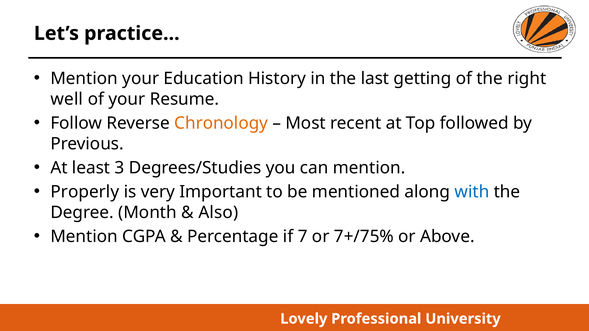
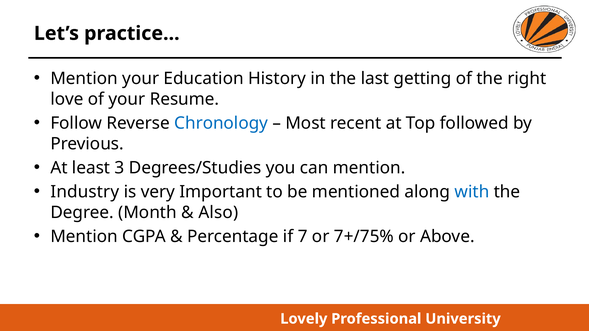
well: well -> love (67, 99)
Chronology colour: orange -> blue (221, 123)
Properly: Properly -> Industry (85, 192)
